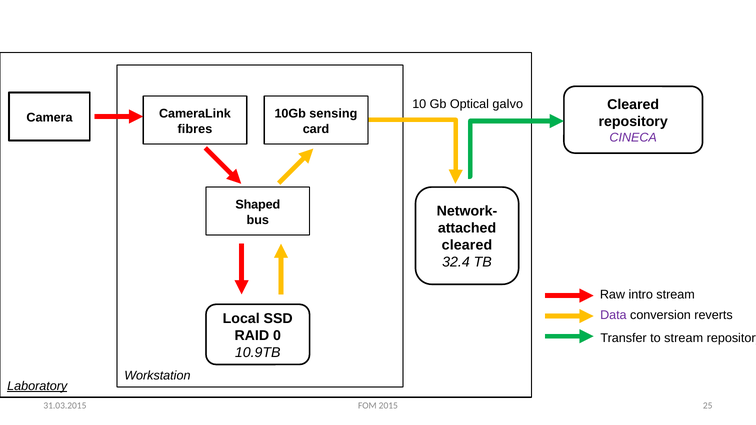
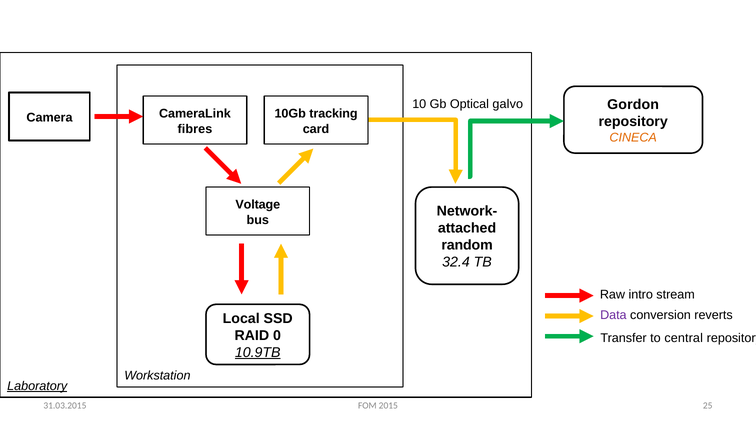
Cleared: Cleared -> Gordon (633, 105)
sensing: sensing -> tracking (333, 114)
CINECA colour: purple -> orange (633, 138)
Shaped: Shaped -> Voltage (258, 205)
cleared: cleared -> random (467, 245)
to stream: stream -> central (684, 338)
10.9TB underline: none -> present (258, 353)
